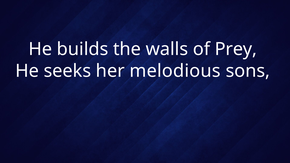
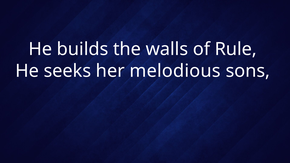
Prey: Prey -> Rule (236, 49)
